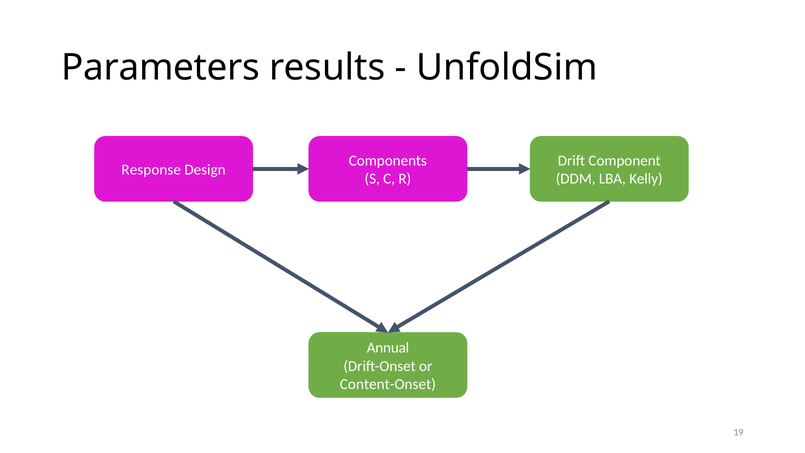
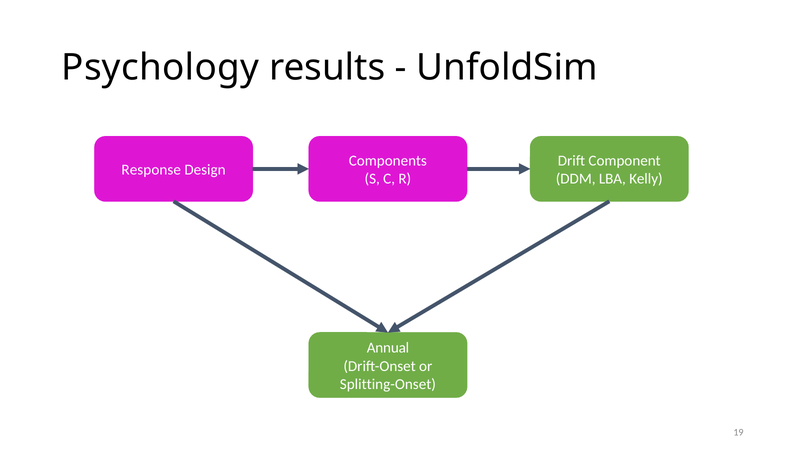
Parameters: Parameters -> Psychology (160, 68)
Content-Onset: Content-Onset -> Splitting-Onset (388, 384)
